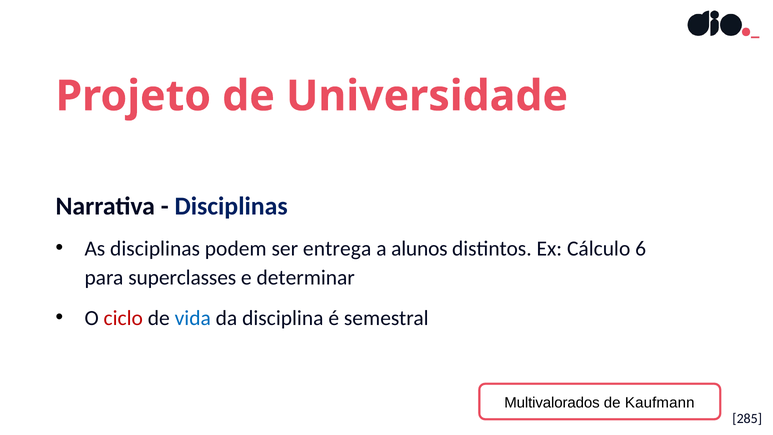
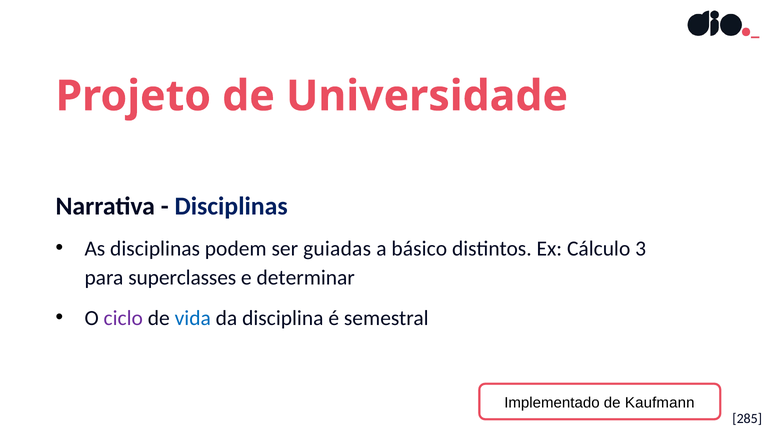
entrega: entrega -> guiadas (337, 248)
alunos: alunos -> básico (419, 248)
6: 6 -> 3 (641, 248)
ciclo colour: red -> purple (123, 318)
Multivalorados: Multivalorados -> Implementado (552, 402)
